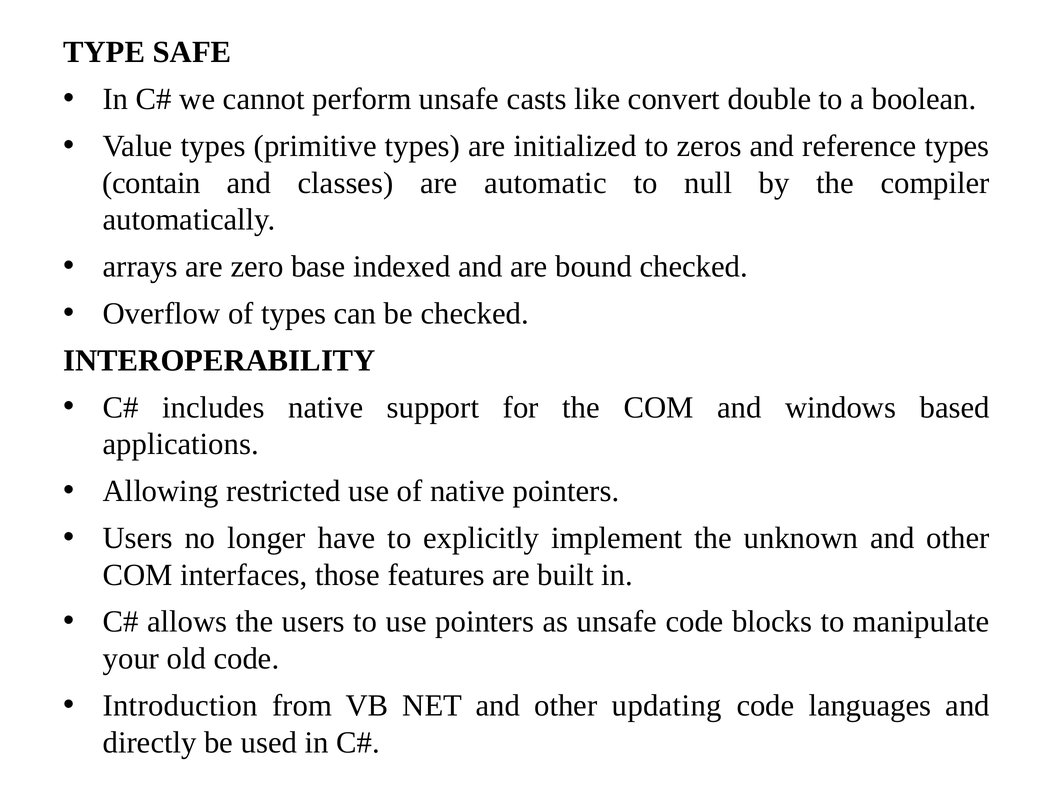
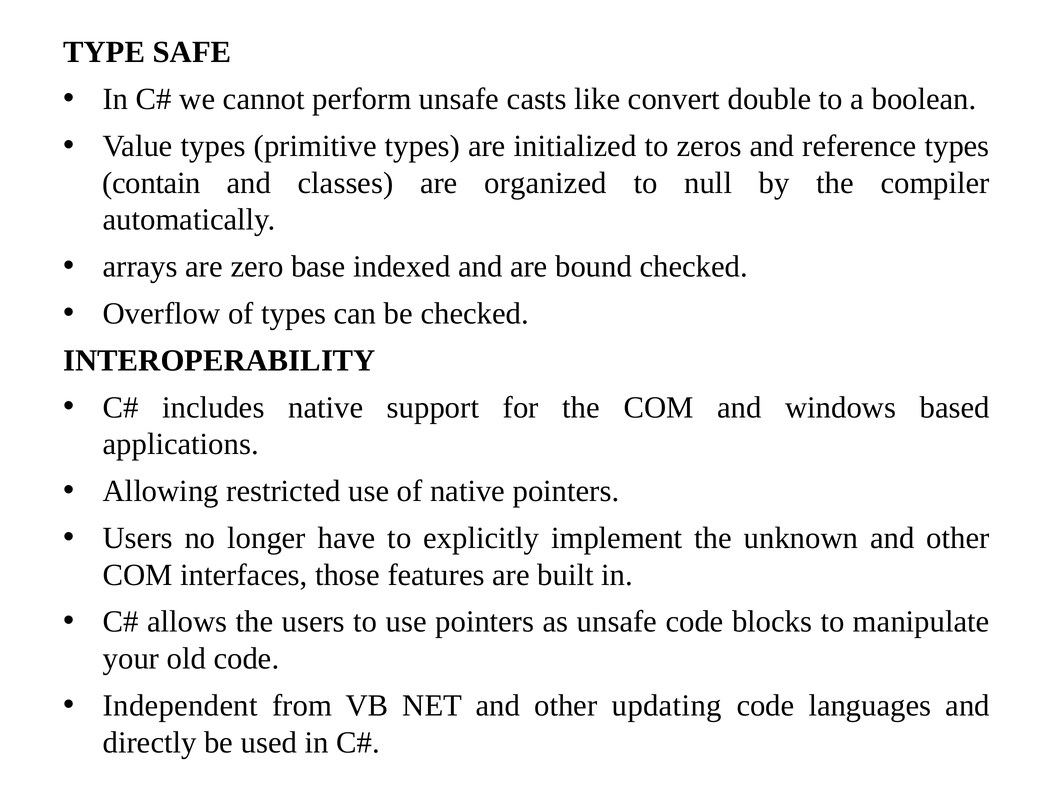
automatic: automatic -> organized (546, 183)
Introduction: Introduction -> Independent (180, 705)
